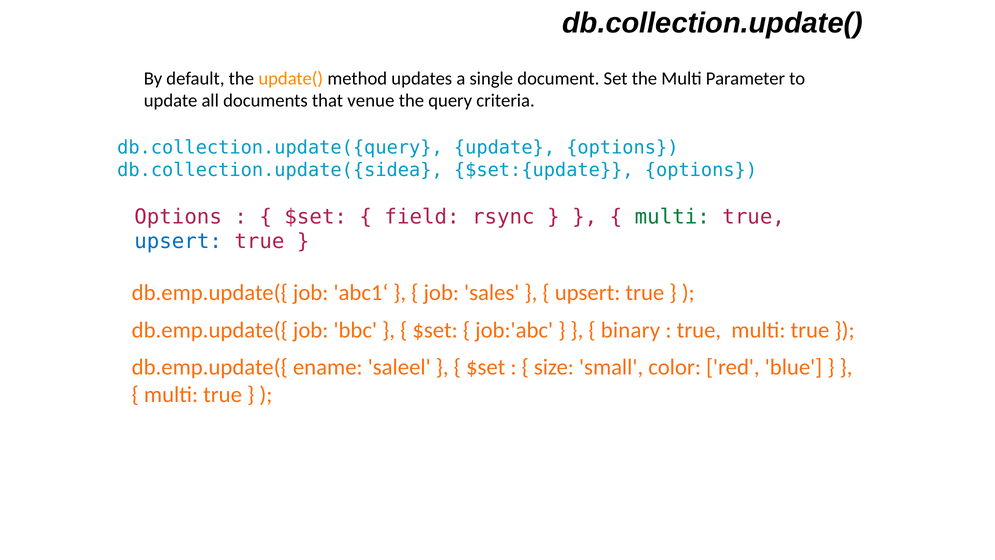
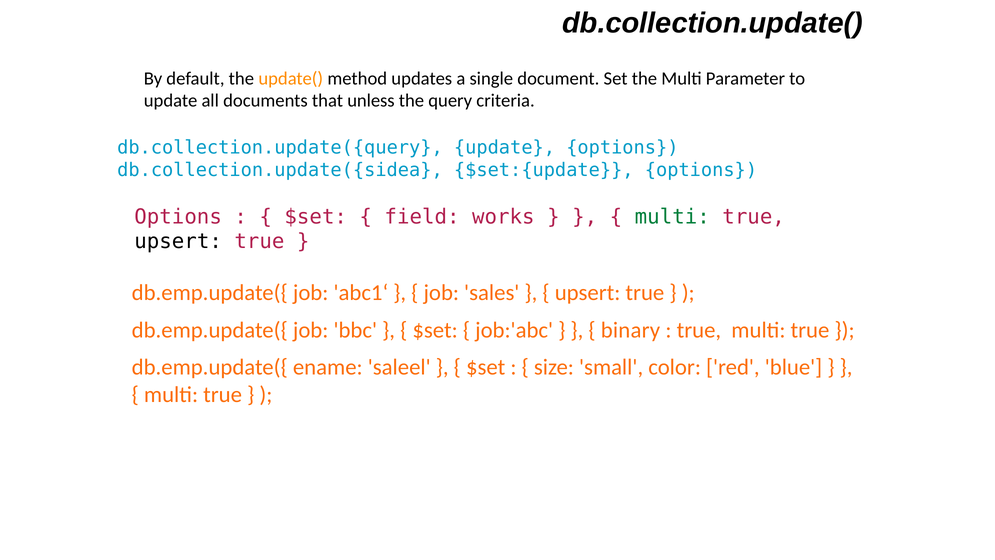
venue: venue -> unless (371, 101)
rsync: rsync -> works (503, 217)
upsert colour: blue -> black (178, 241)
